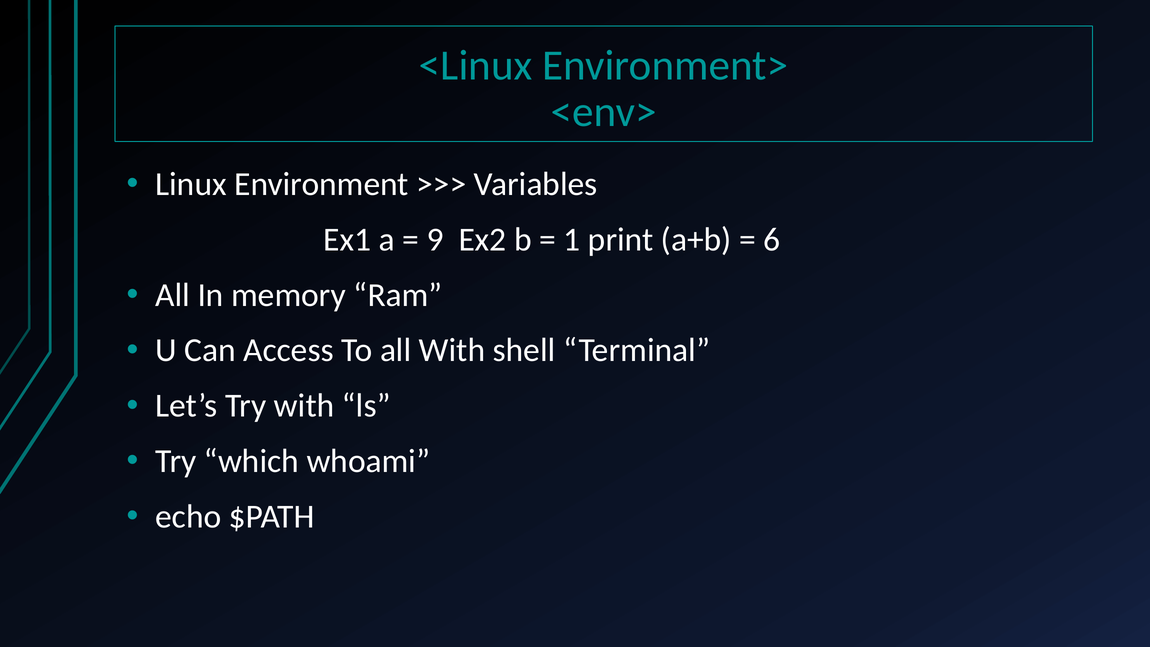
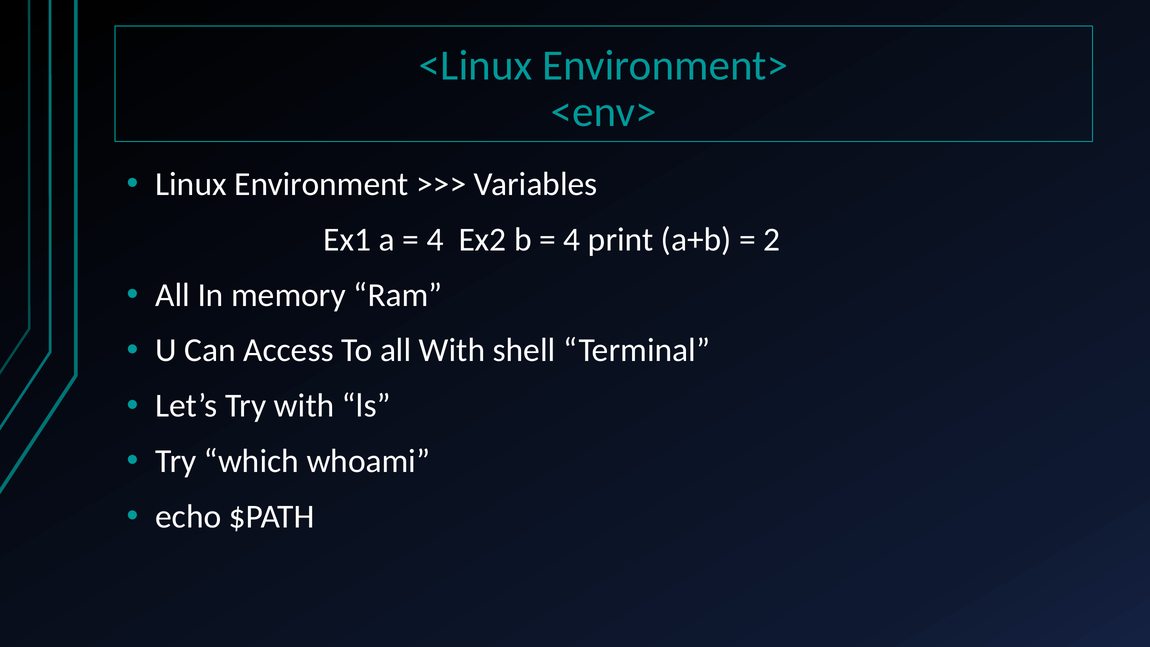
9: 9 -> 4 (435, 240)
1: 1 -> 4 (572, 240)
6: 6 -> 2 (772, 240)
